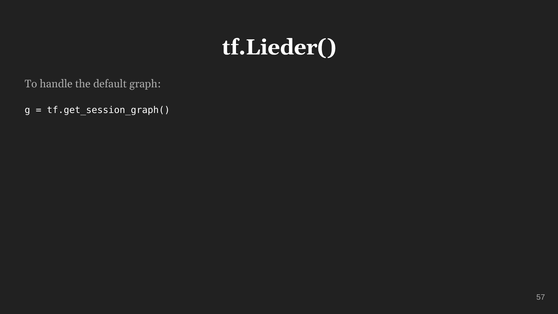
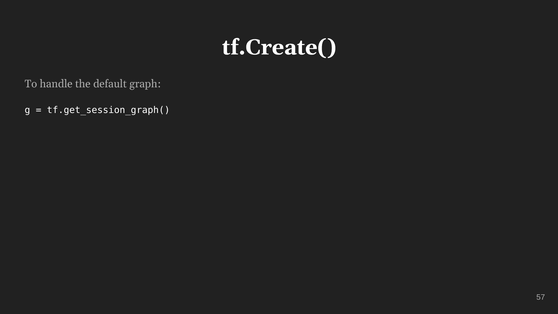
tf.Lieder(: tf.Lieder( -> tf.Create( (279, 47)
